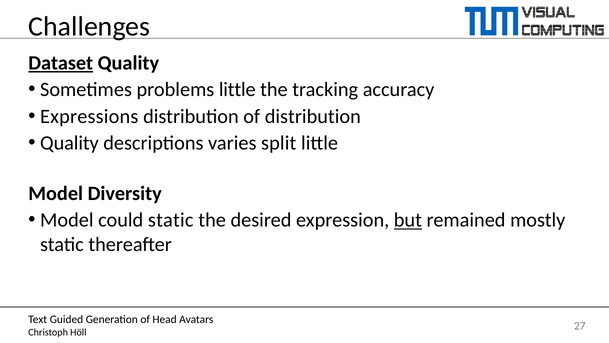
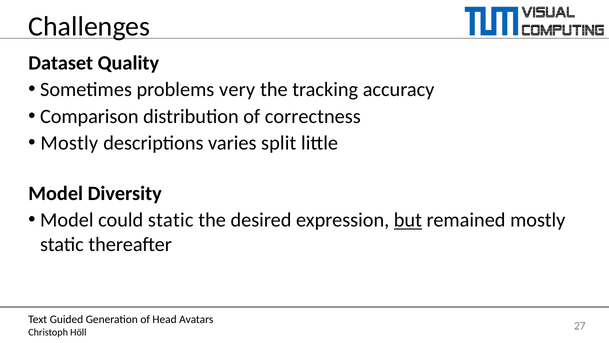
Dataset underline: present -> none (61, 63)
problems little: little -> very (237, 90)
Expressions: Expressions -> Comparison (89, 116)
of distribution: distribution -> correctness (313, 116)
Quality: Quality -> Mostly (69, 143)
